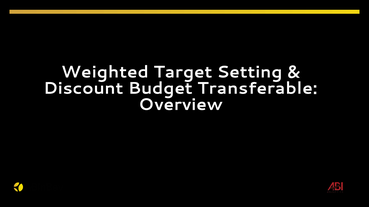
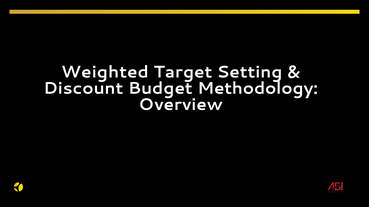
Transferable: Transferable -> Methodology (258, 89)
